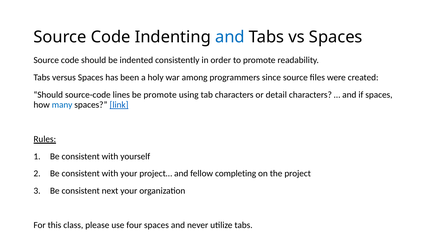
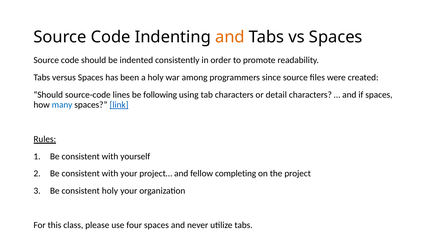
and colour: blue -> orange (230, 37)
be promote: promote -> following (160, 95)
consistent next: next -> holy (110, 191)
